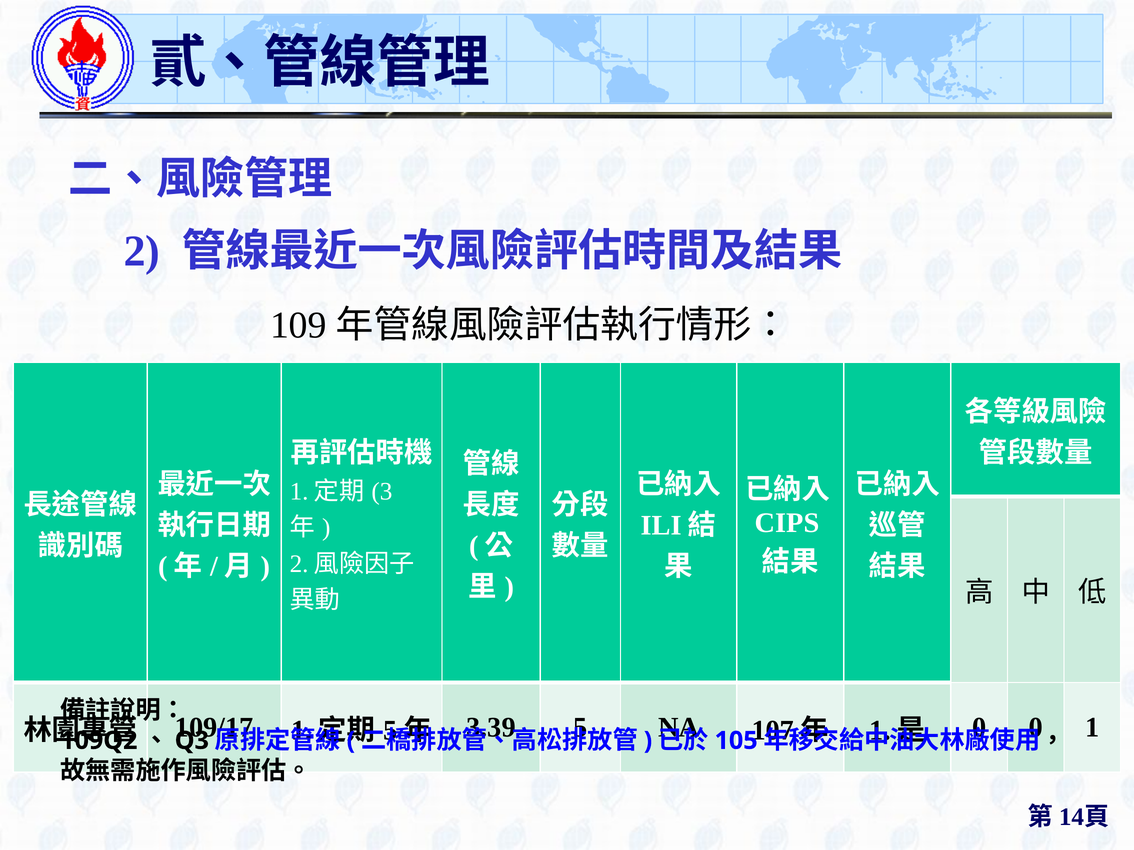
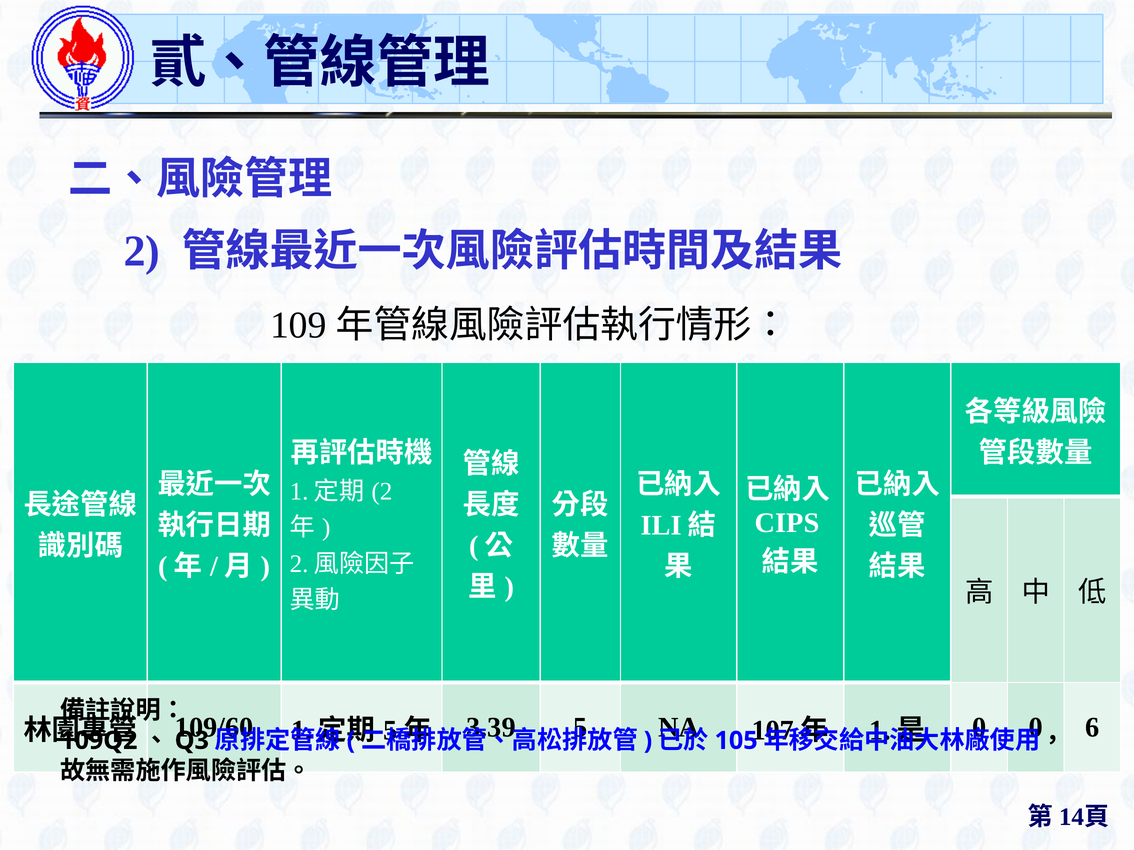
3: 3 -> 2 (382, 492)
109/17: 109/17 -> 109/60 (214, 728)
1: 1 -> 6 (1092, 728)
